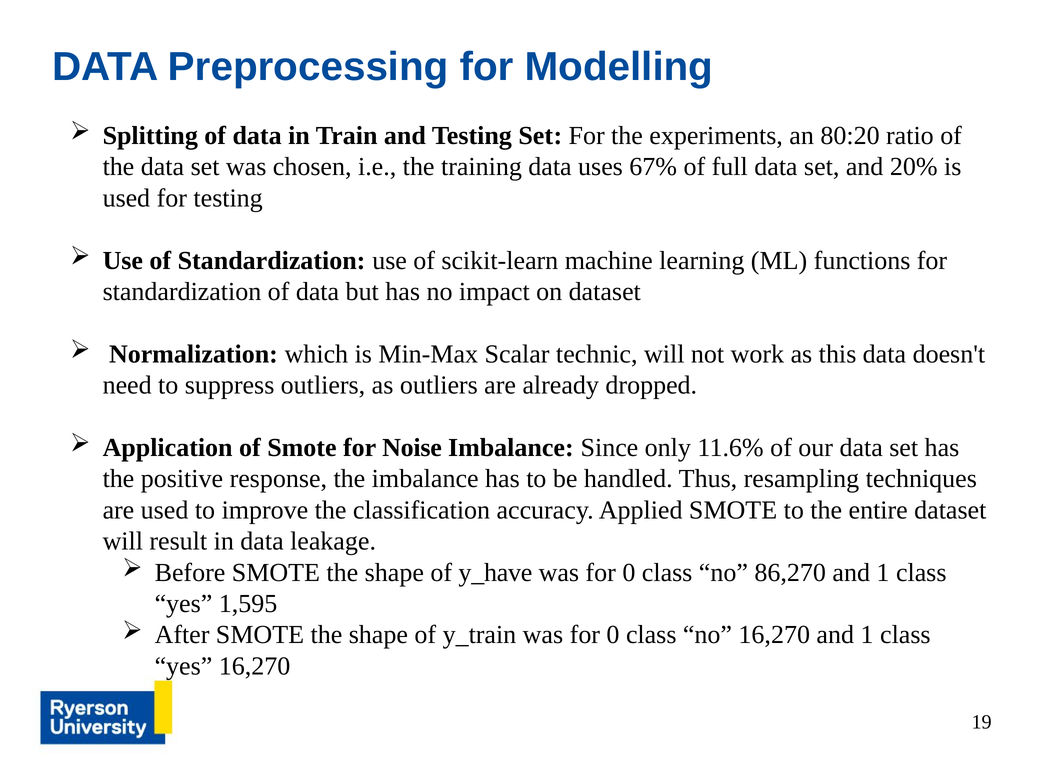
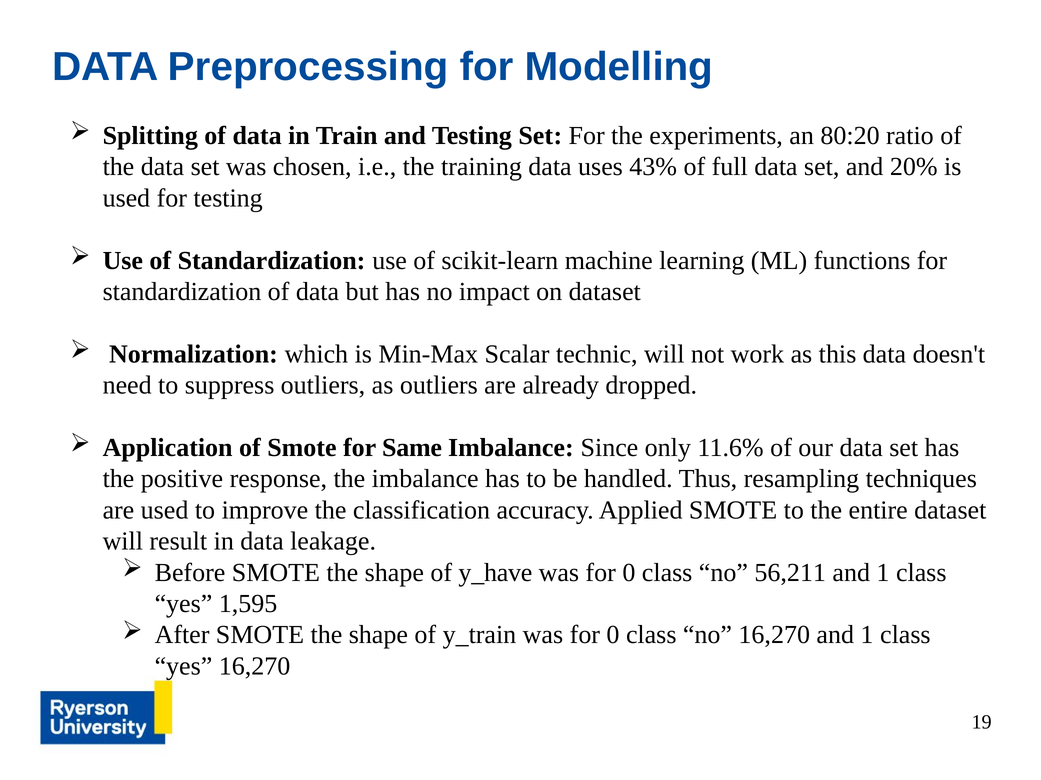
67%: 67% -> 43% (653, 167)
Noise: Noise -> Same (412, 448)
86,270: 86,270 -> 56,211 (790, 573)
